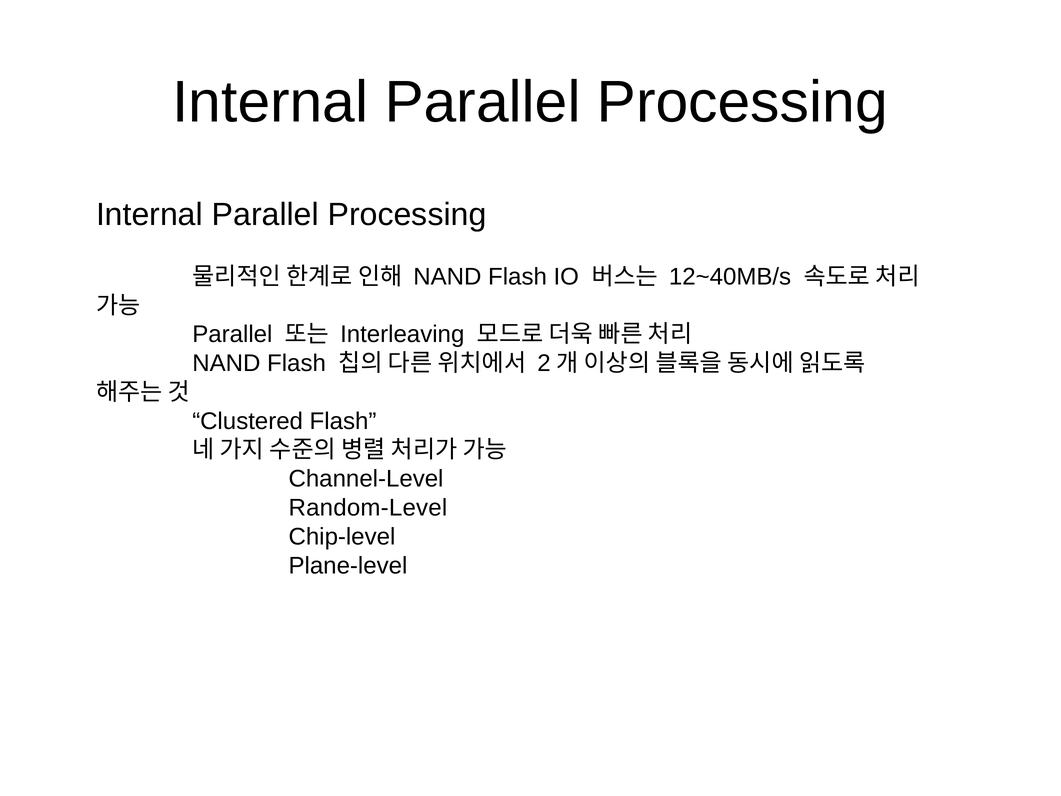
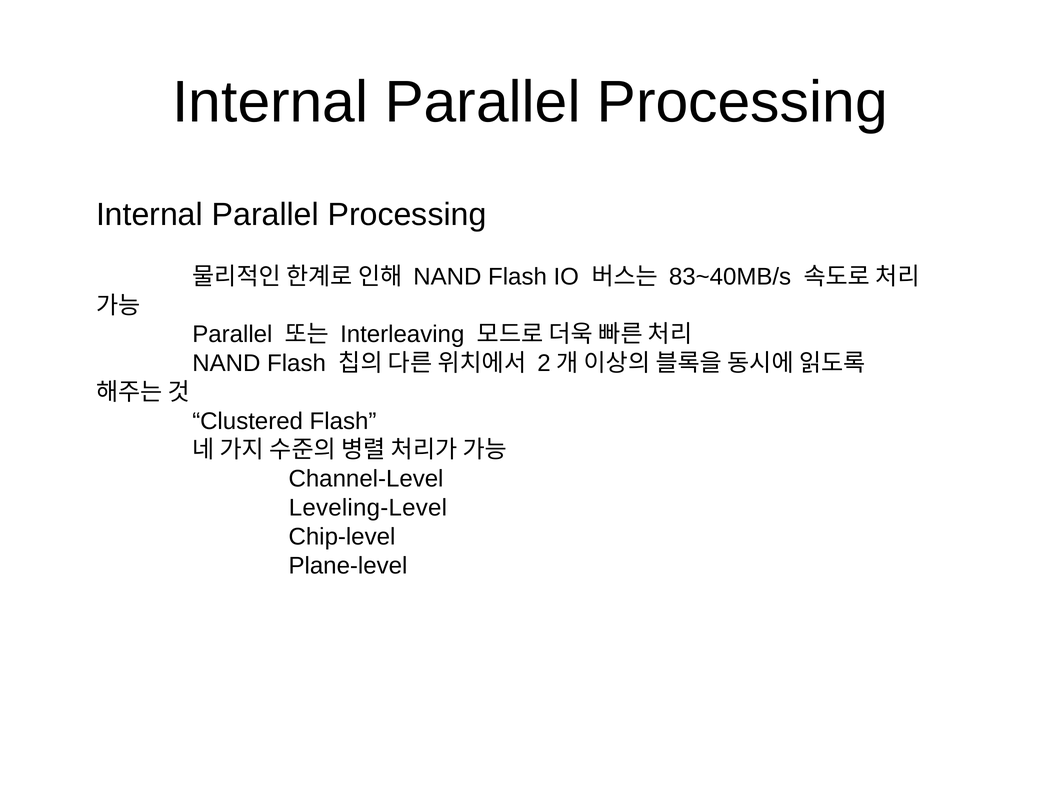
12~40MB/s: 12~40MB/s -> 83~40MB/s (730, 277)
Random-Level: Random-Level -> Leveling-Level (368, 508)
